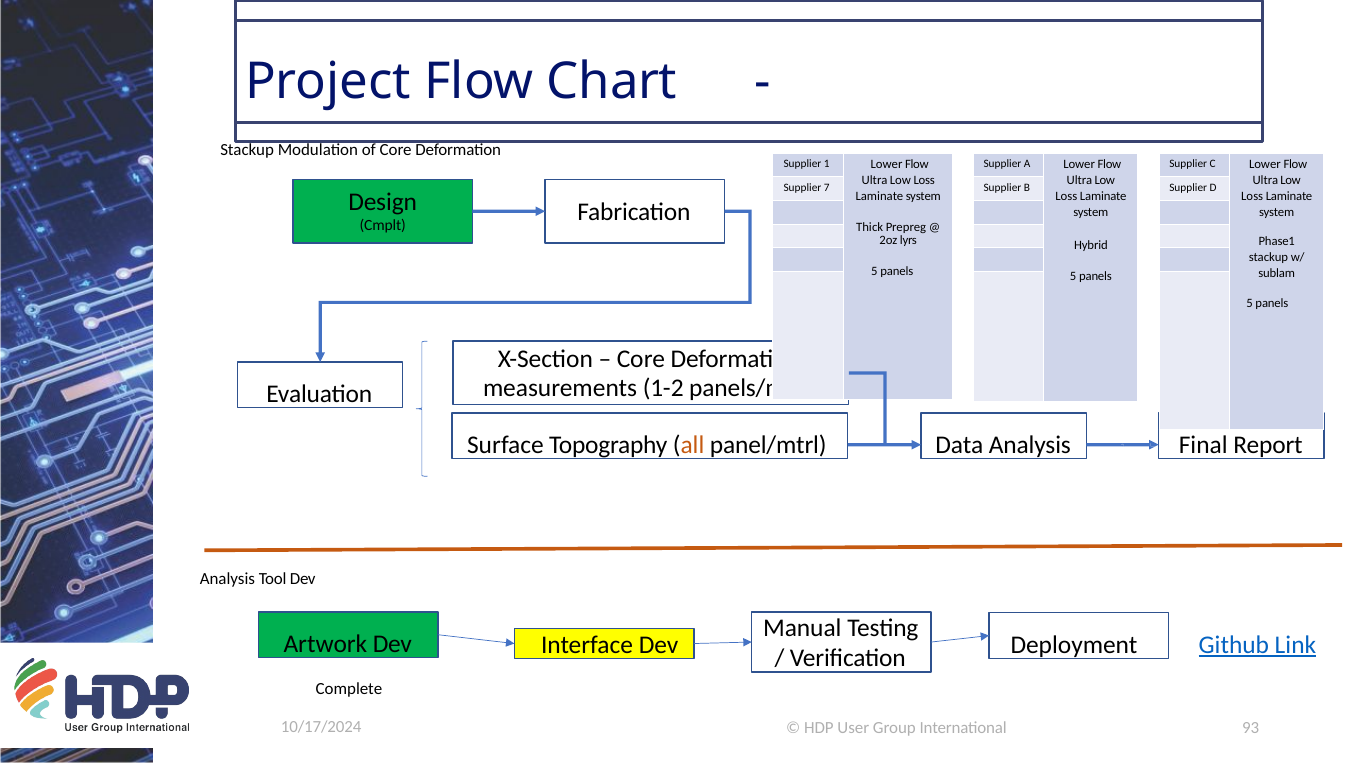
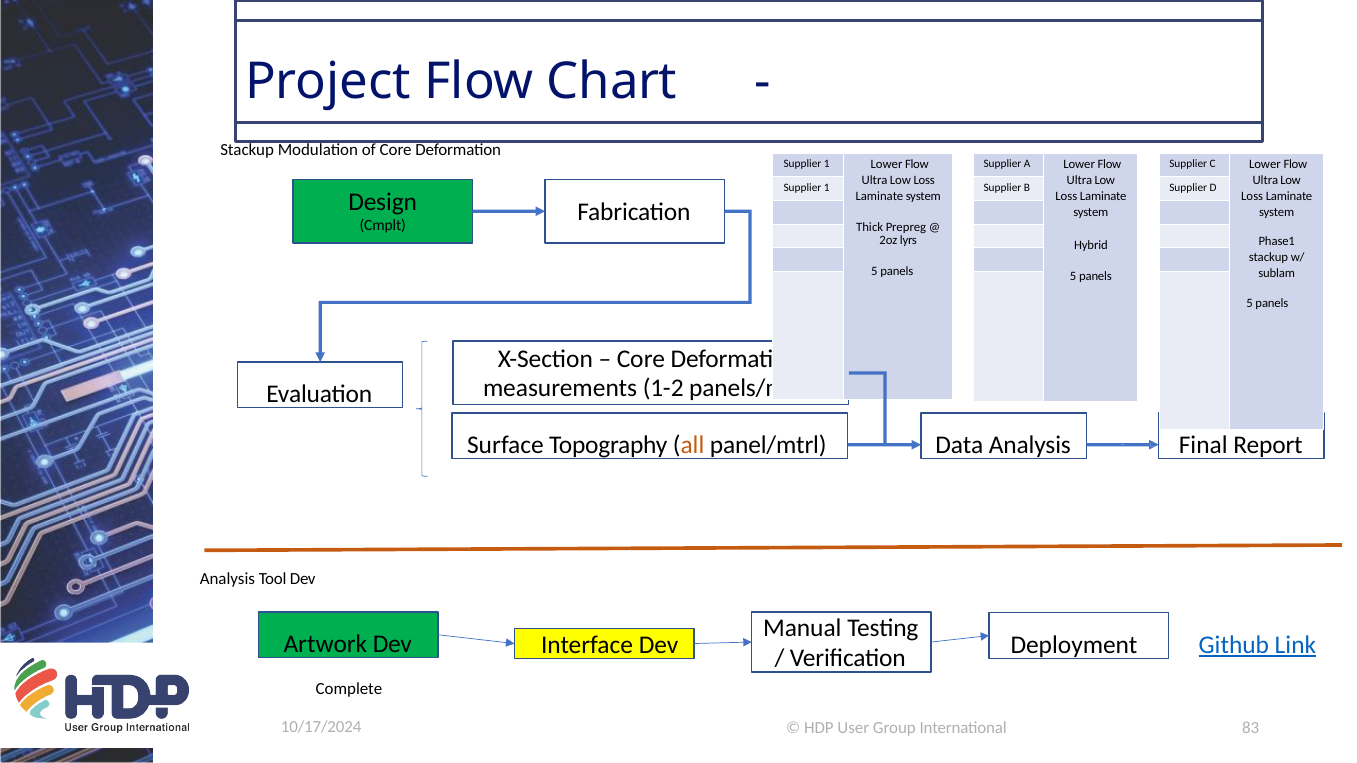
7: 7 -> 1 (827, 188)
93: 93 -> 83 (1251, 728)
